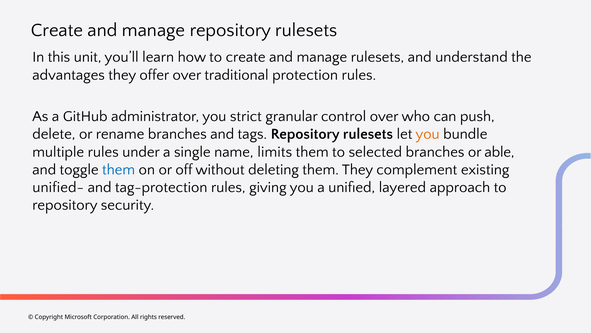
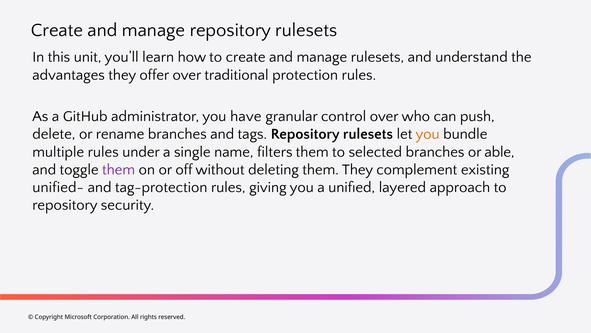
strict: strict -> have (246, 116)
limits: limits -> filters (275, 152)
them colour: blue -> purple (119, 169)
